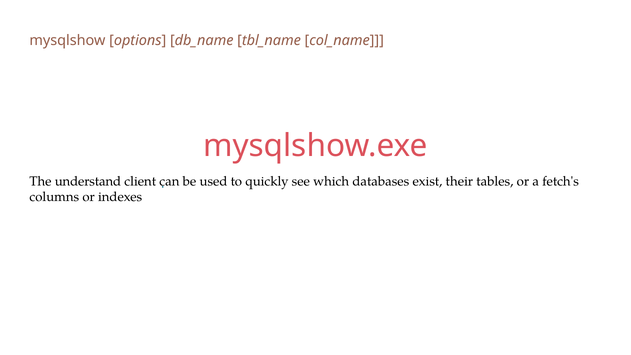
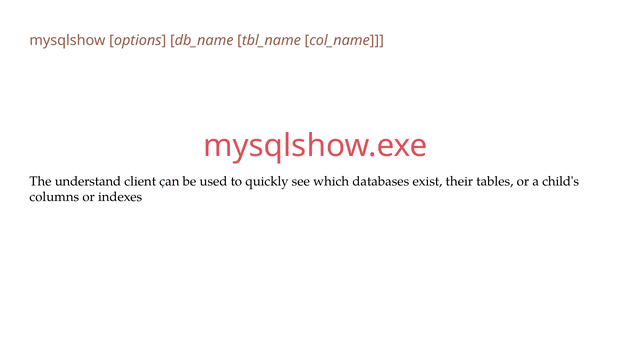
fetch's: fetch's -> child's (561, 181)
